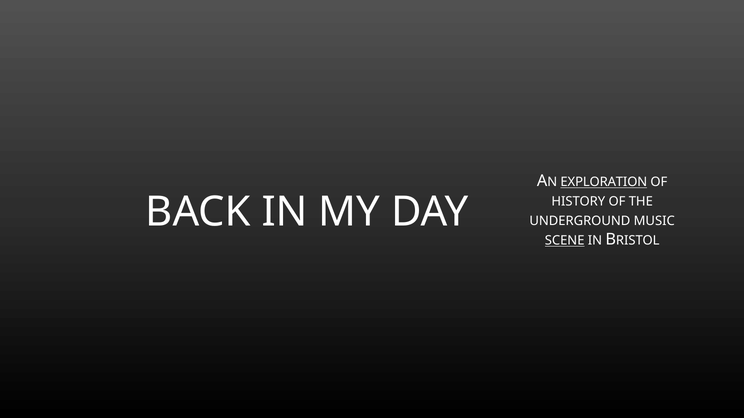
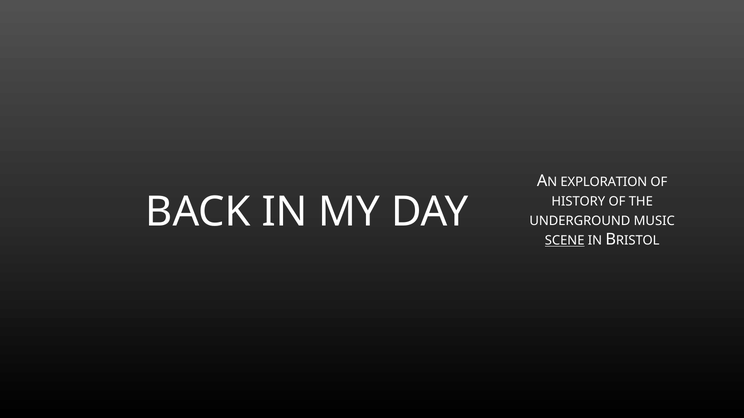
EXPLORATION underline: present -> none (604, 182)
